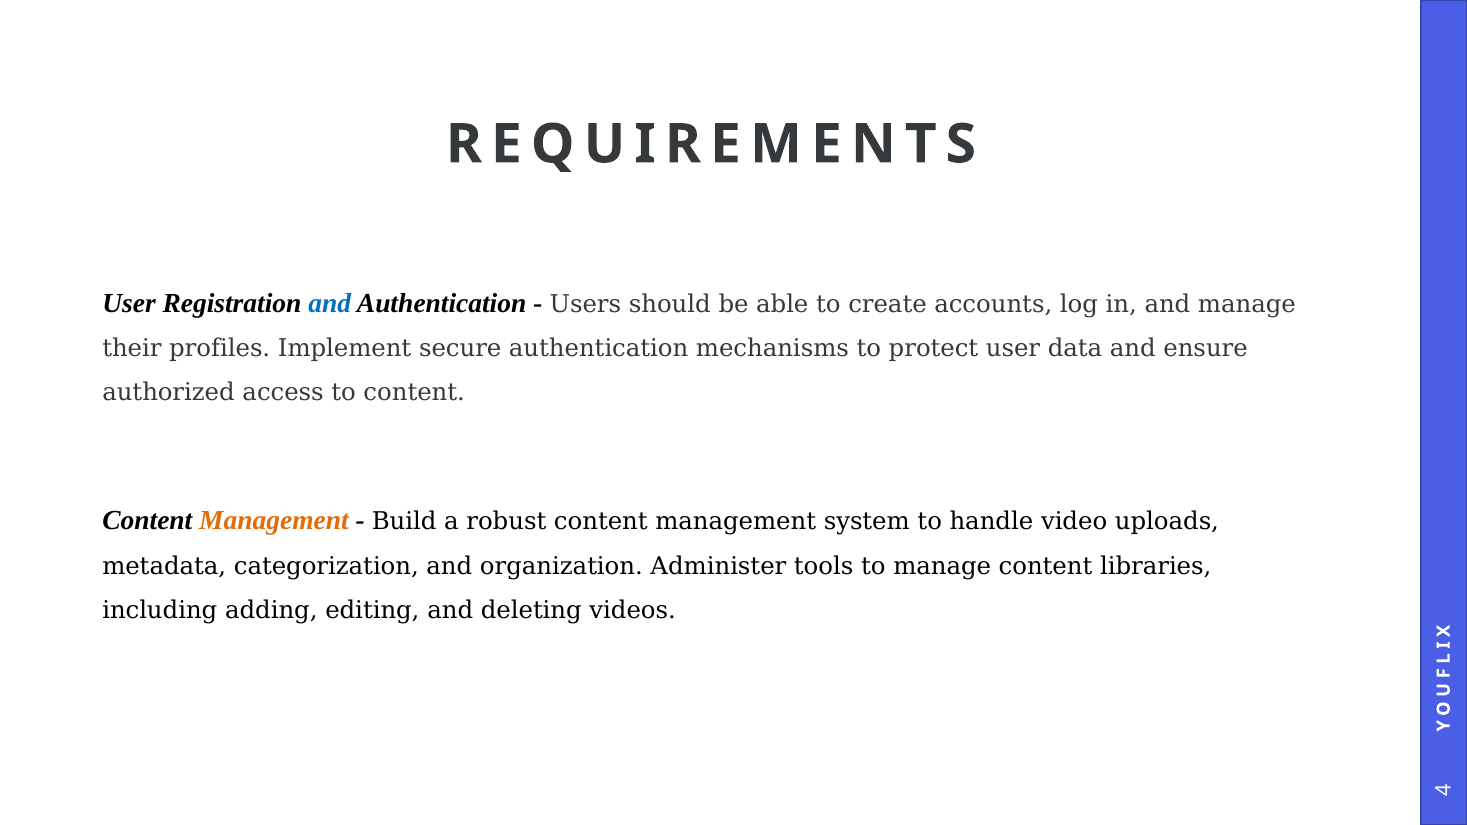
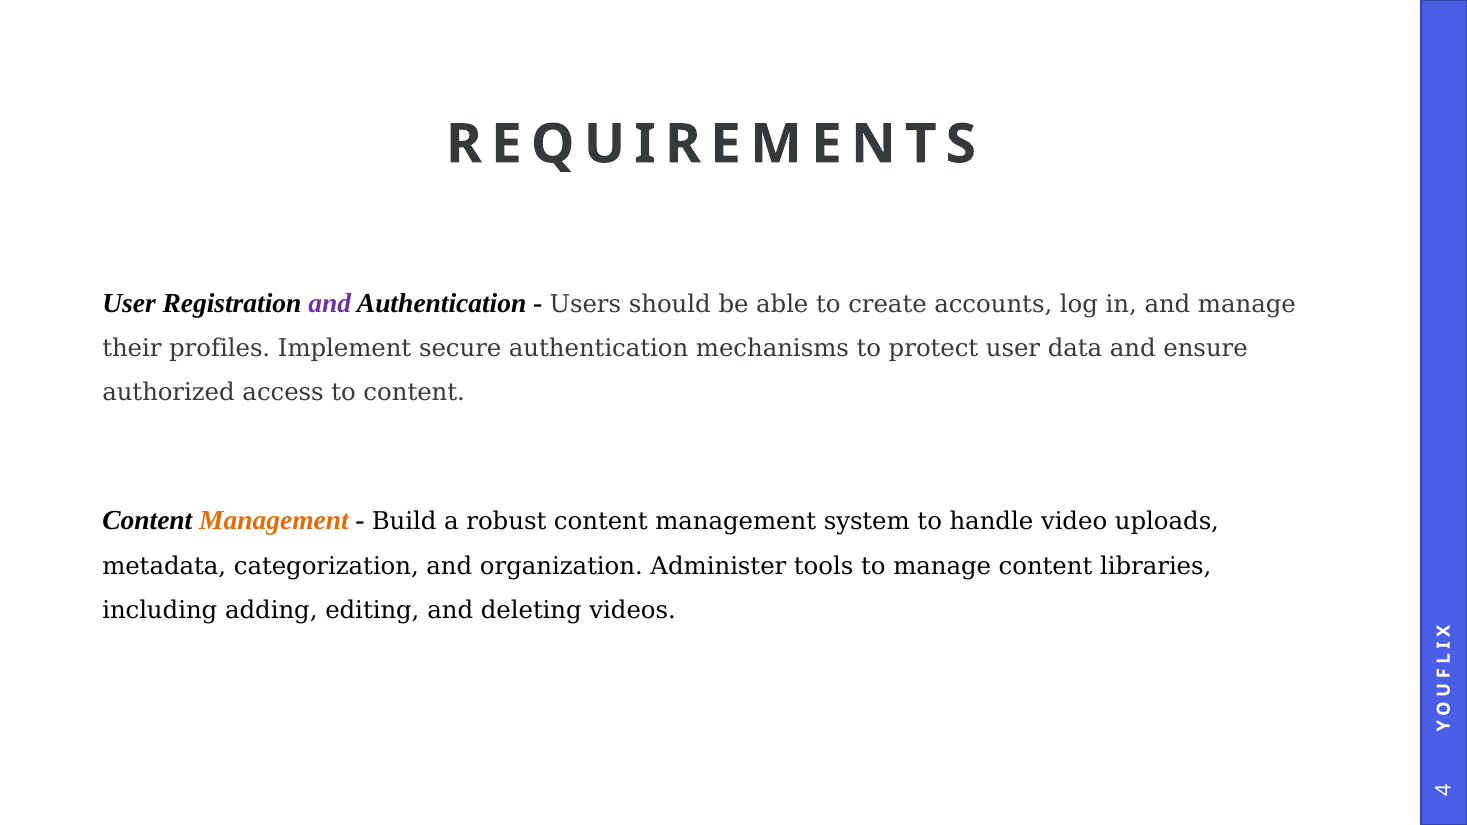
and colour: blue -> purple (330, 303)
